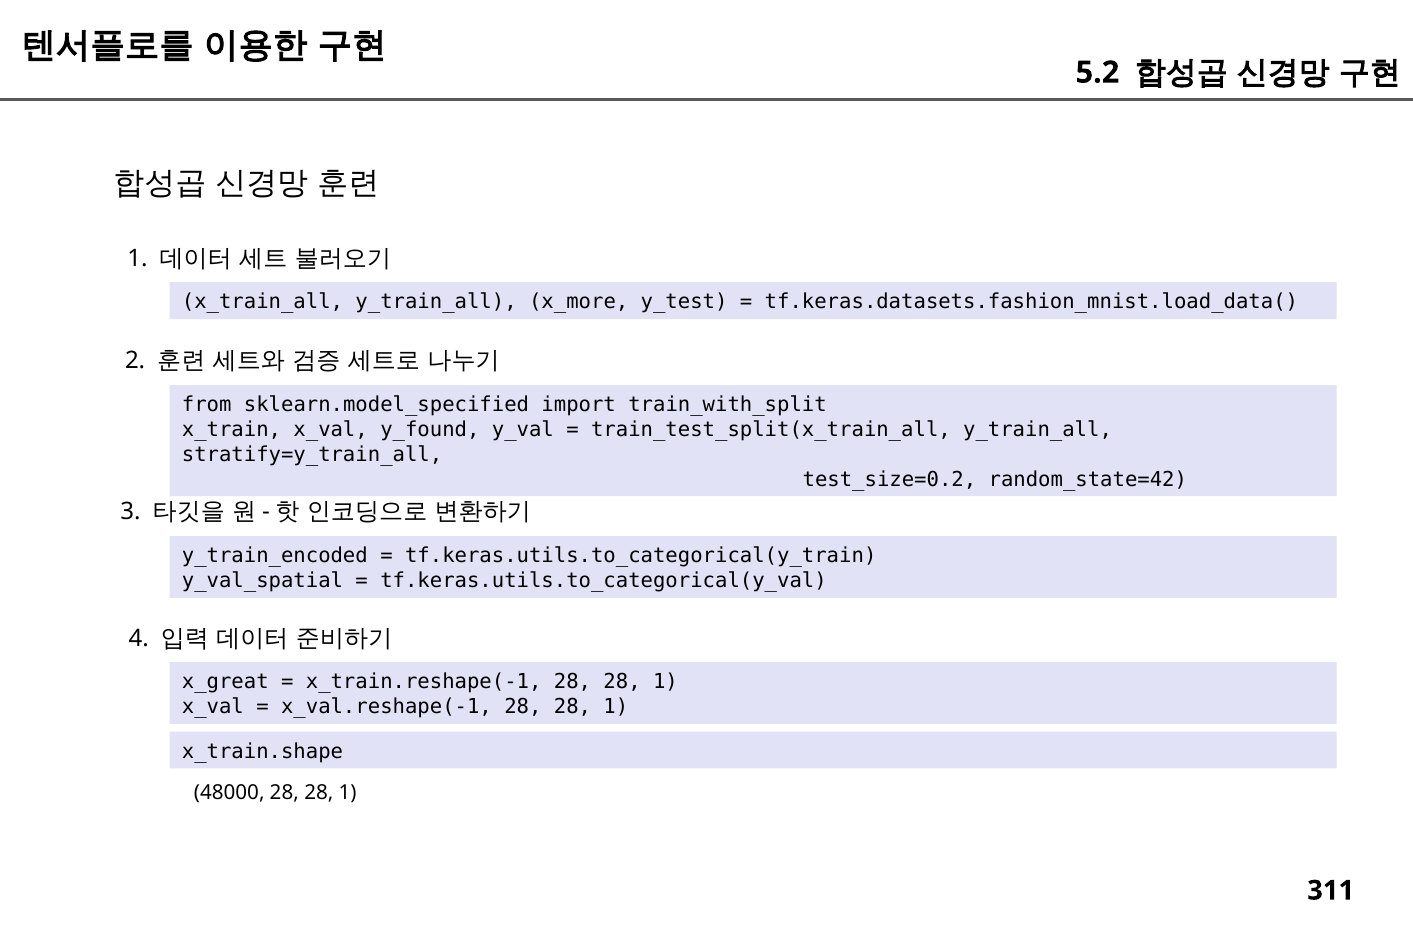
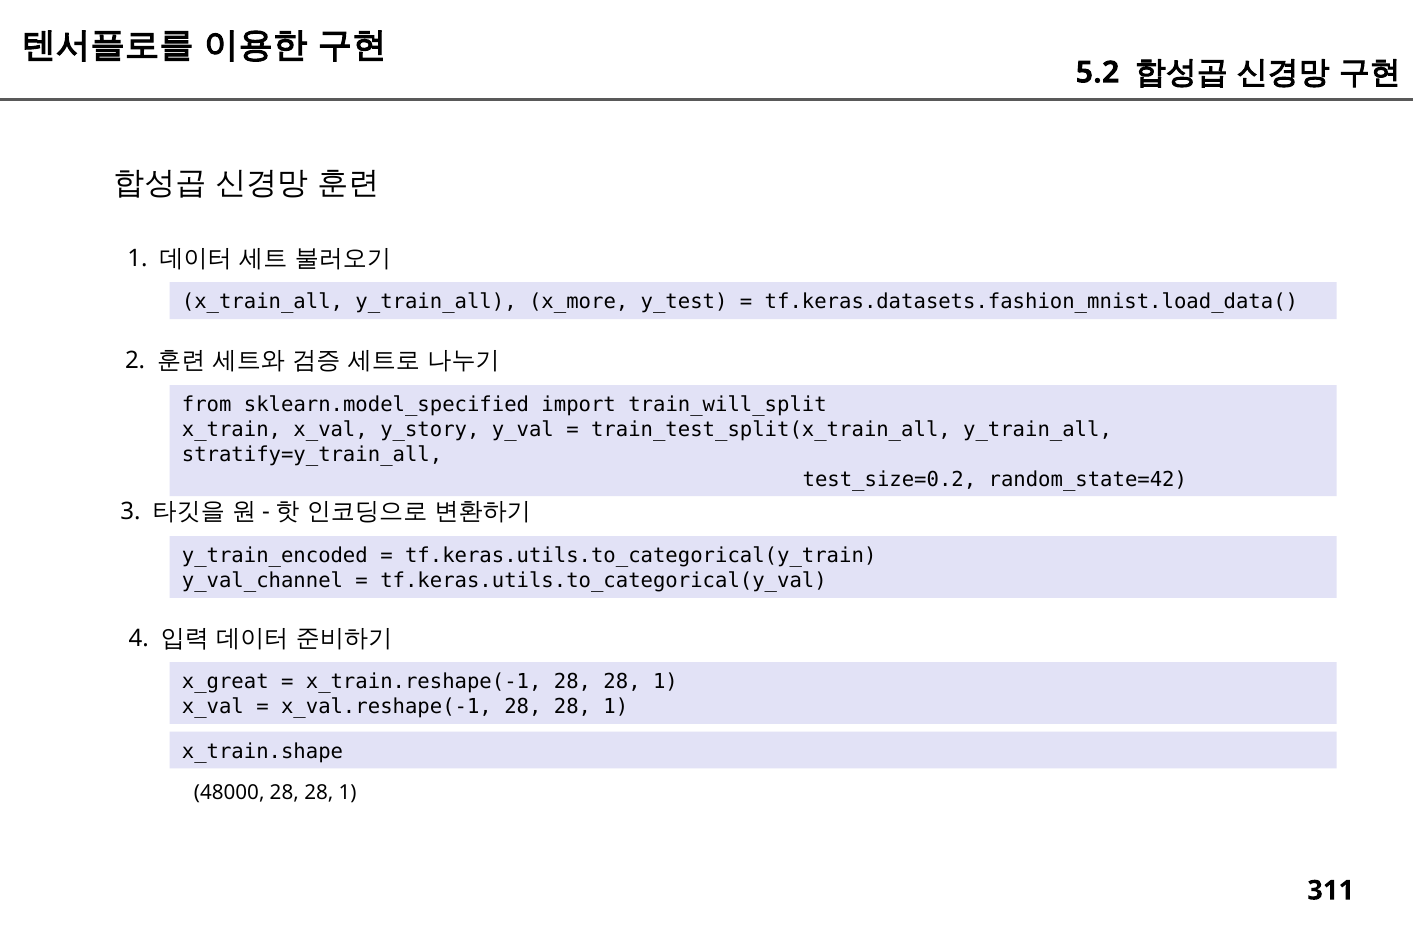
train_with_split: train_with_split -> train_will_split (728, 405)
y_found: y_found -> y_story (430, 430)
y_val_spatial: y_val_spatial -> y_val_channel (262, 581)
